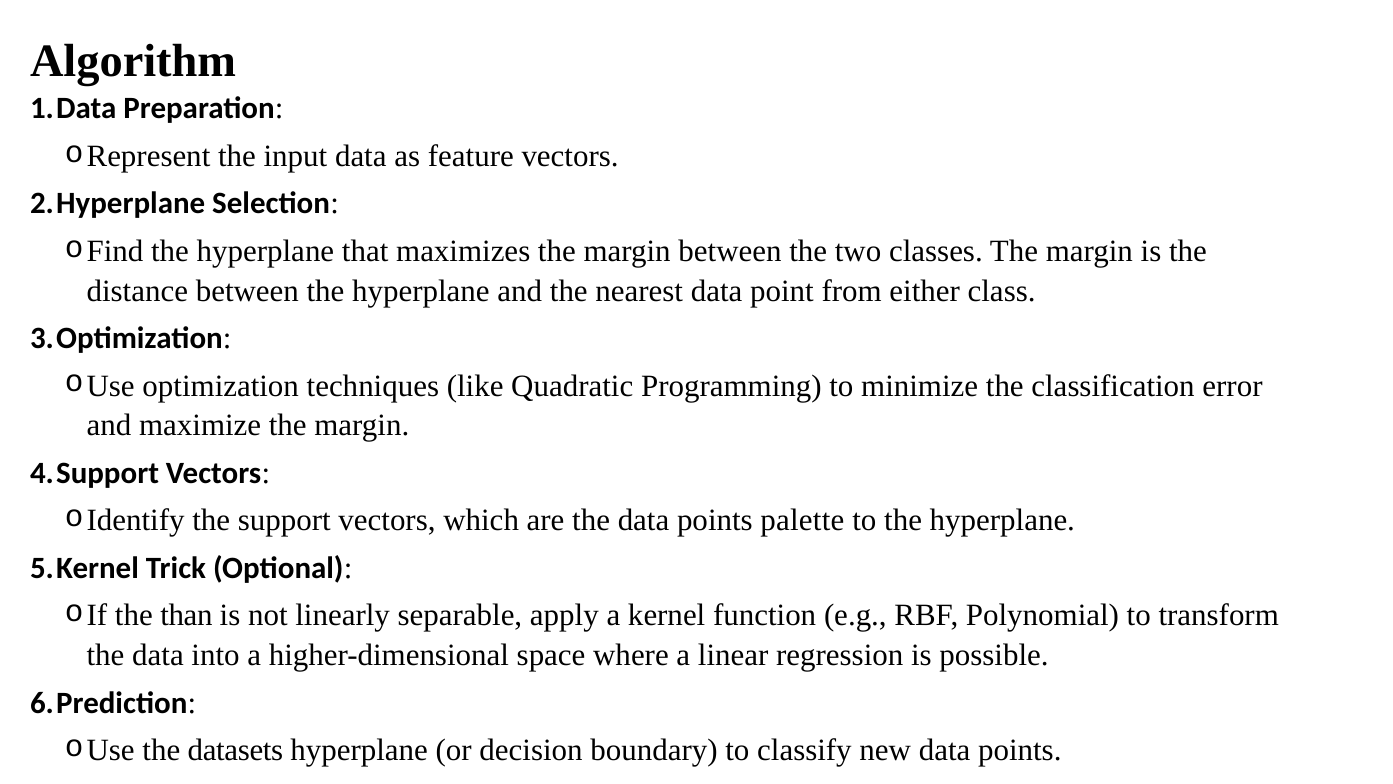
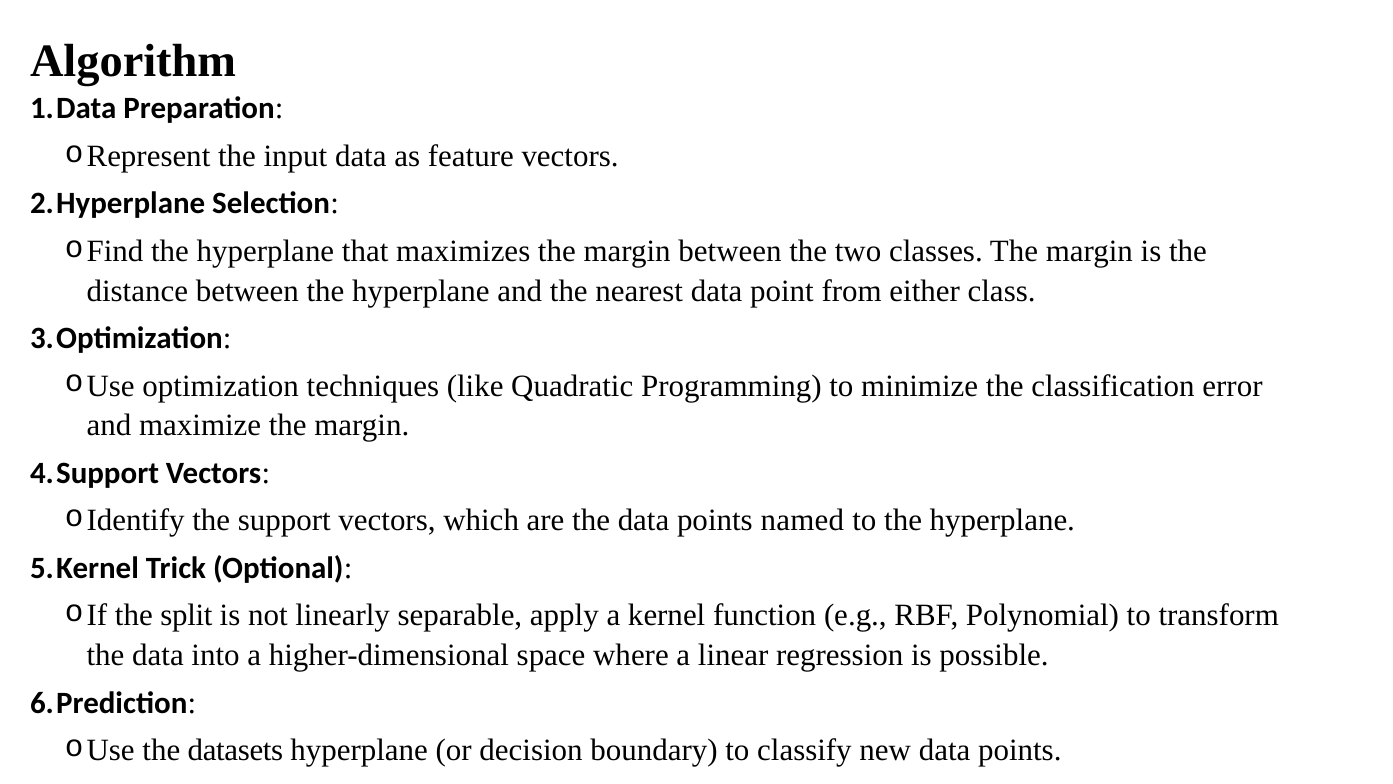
palette: palette -> named (802, 520)
than: than -> split (186, 615)
